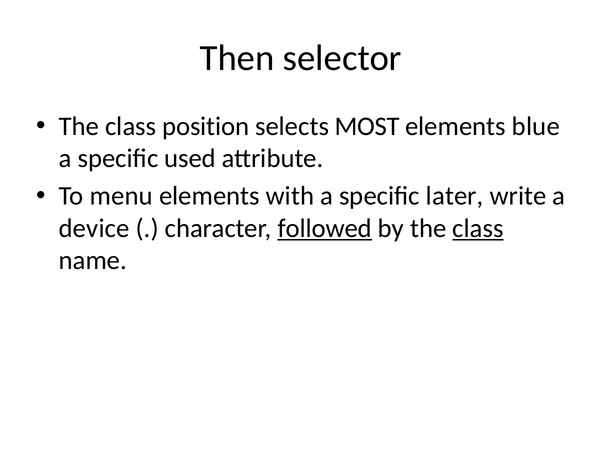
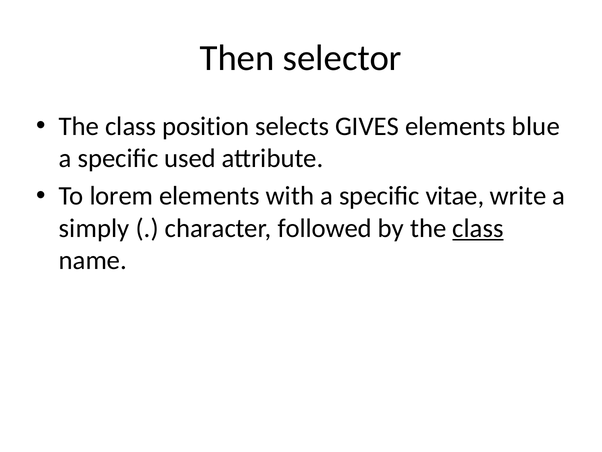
MOST: MOST -> GIVES (367, 126)
menu: menu -> lorem (121, 196)
later: later -> vitae (455, 196)
device: device -> simply (94, 228)
followed underline: present -> none (325, 228)
